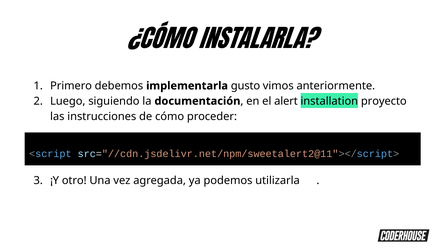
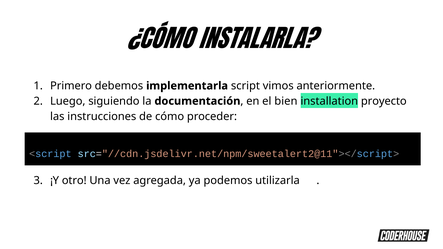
gusto: gusto -> script (245, 86)
alert: alert -> bien (286, 101)
